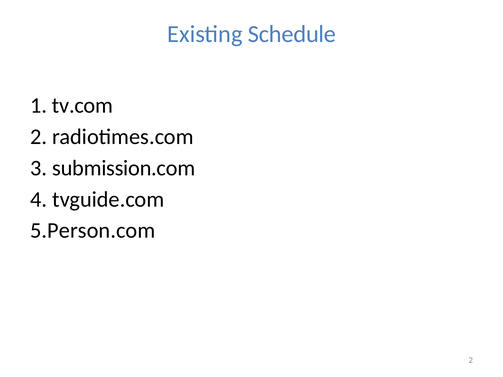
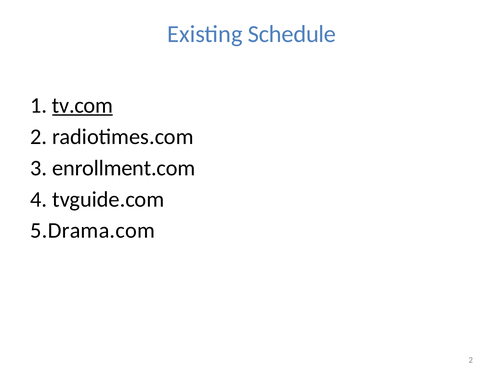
tv.com underline: none -> present (82, 106)
submission.com: submission.com -> enrollment.com (124, 168)
5.Person.com: 5.Person.com -> 5.Drama.com (93, 231)
